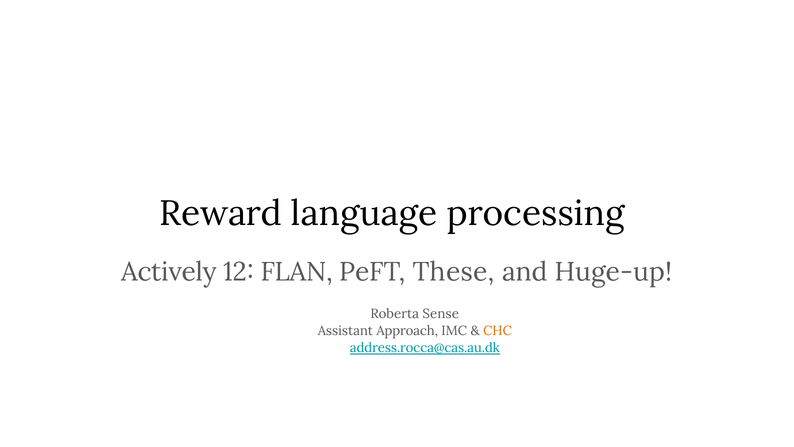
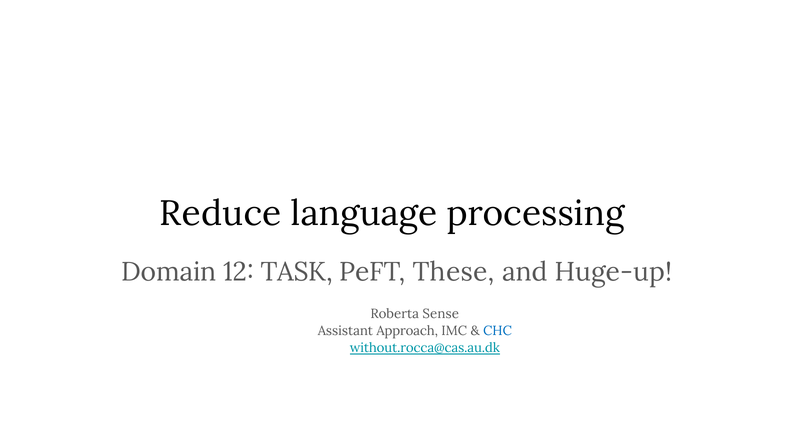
Reward: Reward -> Reduce (220, 214)
Actively: Actively -> Domain (169, 272)
FLAN: FLAN -> TASK (297, 272)
CHC colour: orange -> blue (498, 331)
address.rocca@cas.au.dk: address.rocca@cas.au.dk -> without.rocca@cas.au.dk (425, 348)
